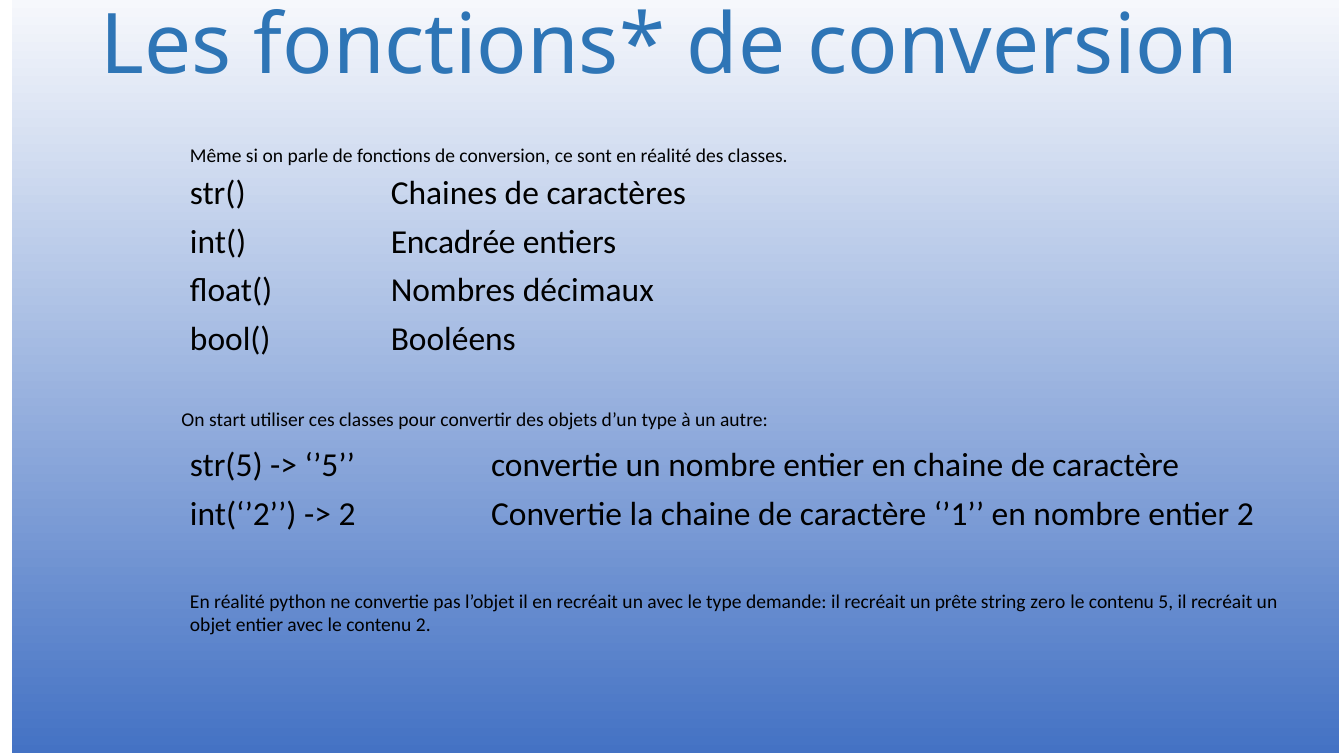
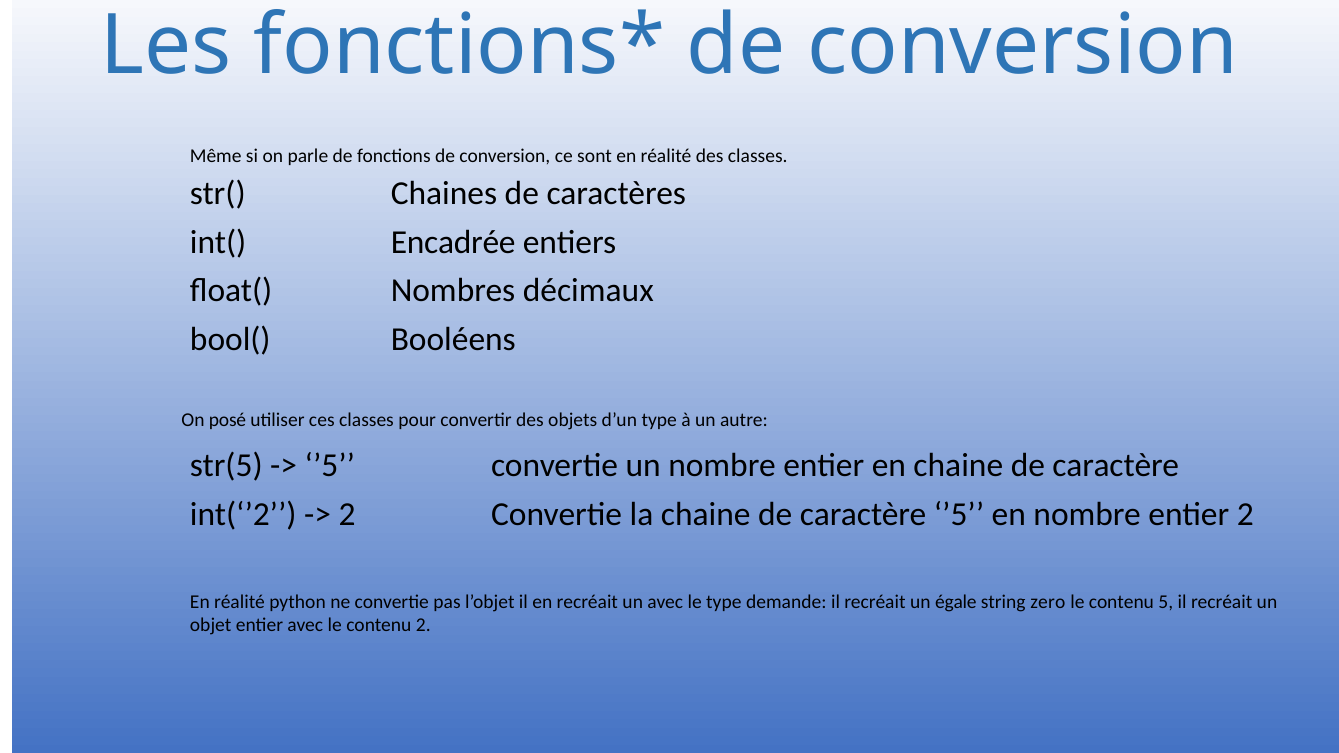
start: start -> posé (228, 421)
caractère ’1: ’1 -> ’5 (959, 514)
prête: prête -> égale (956, 602)
